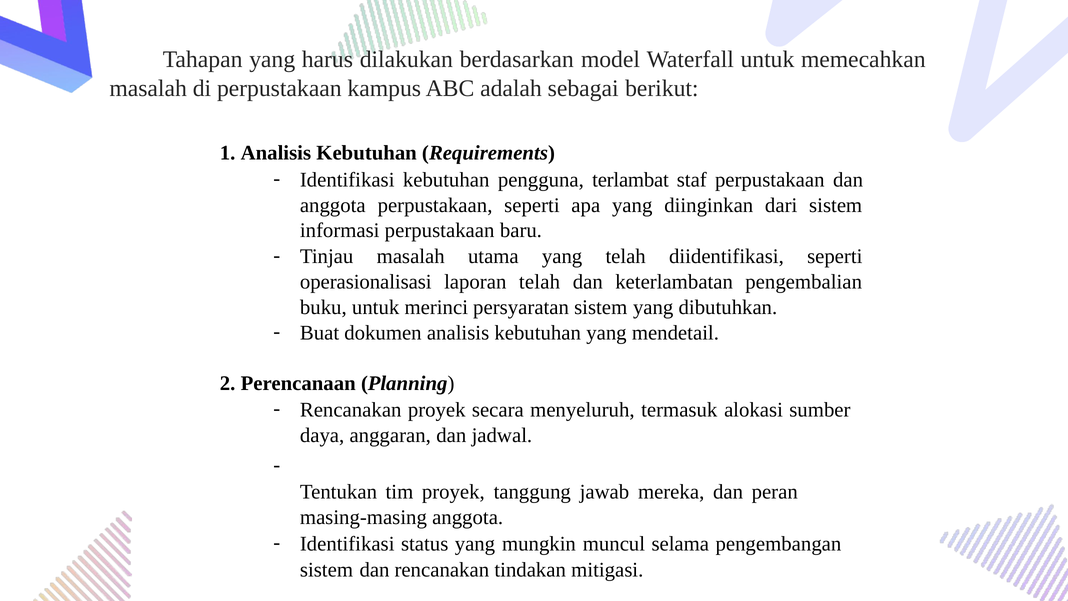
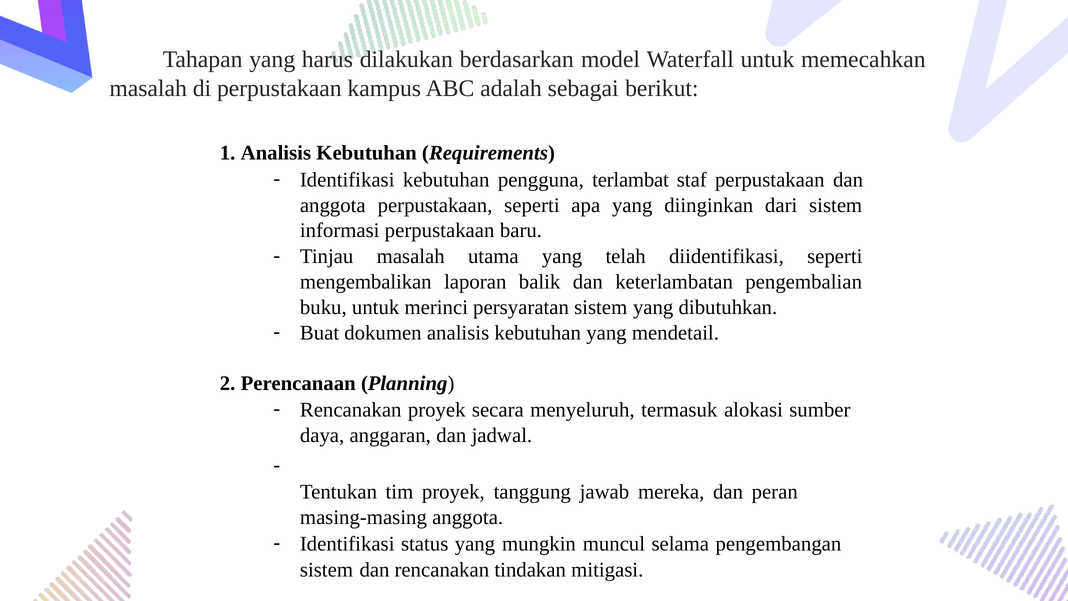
operasionalisasi: operasionalisasi -> mengembalikan (366, 282)
laporan telah: telah -> balik (540, 282)
